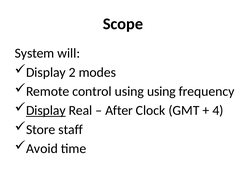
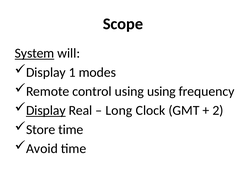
System underline: none -> present (35, 53)
2: 2 -> 1 (72, 73)
After: After -> Long (119, 111)
4: 4 -> 2 (218, 111)
Store staff: staff -> time (71, 130)
